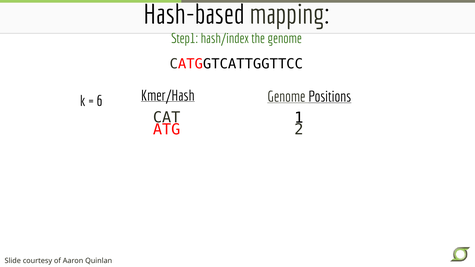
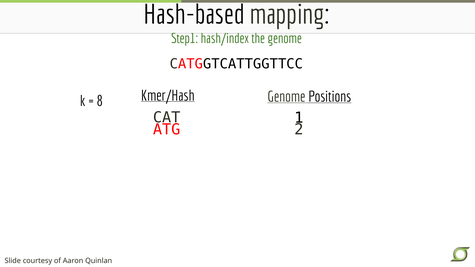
6: 6 -> 8 (100, 101)
